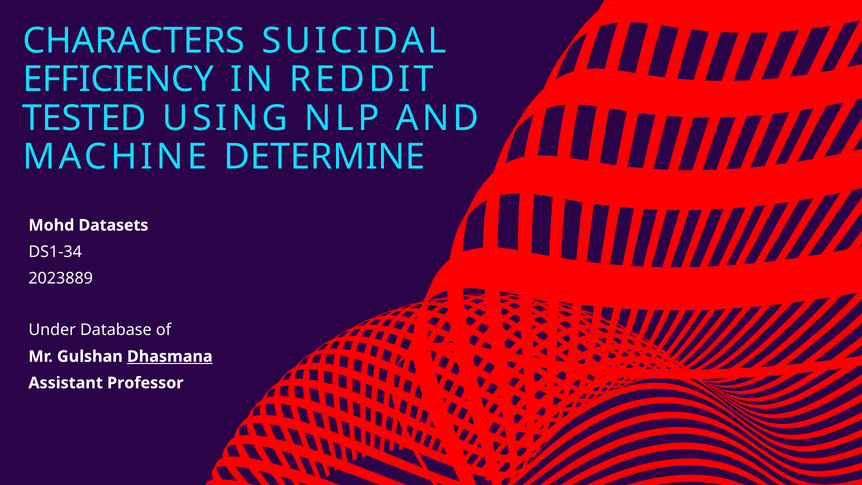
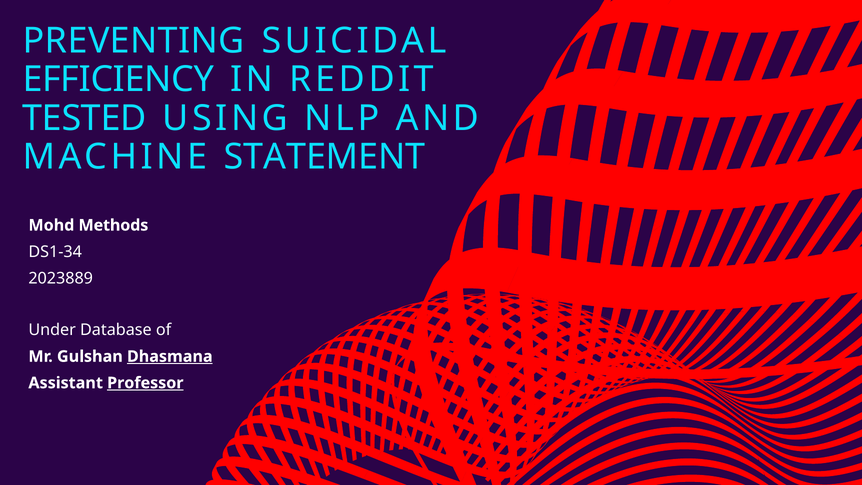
CHARACTERS: CHARACTERS -> PREVENTING (134, 41)
DETERMINE: DETERMINE -> STATEMENT (325, 157)
Datasets: Datasets -> Methods (113, 225)
Professor underline: none -> present (145, 383)
